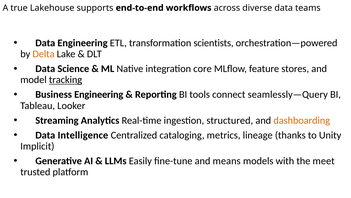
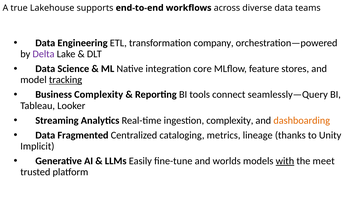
scientists: scientists -> company (214, 43)
Delta colour: orange -> purple (44, 54)
Engineering: Engineering -> Complexity (99, 94)
ingestion structured: structured -> complexity (230, 120)
Intelligence: Intelligence -> Fragmented (83, 135)
means: means -> worlds (227, 160)
with underline: none -> present (285, 160)
